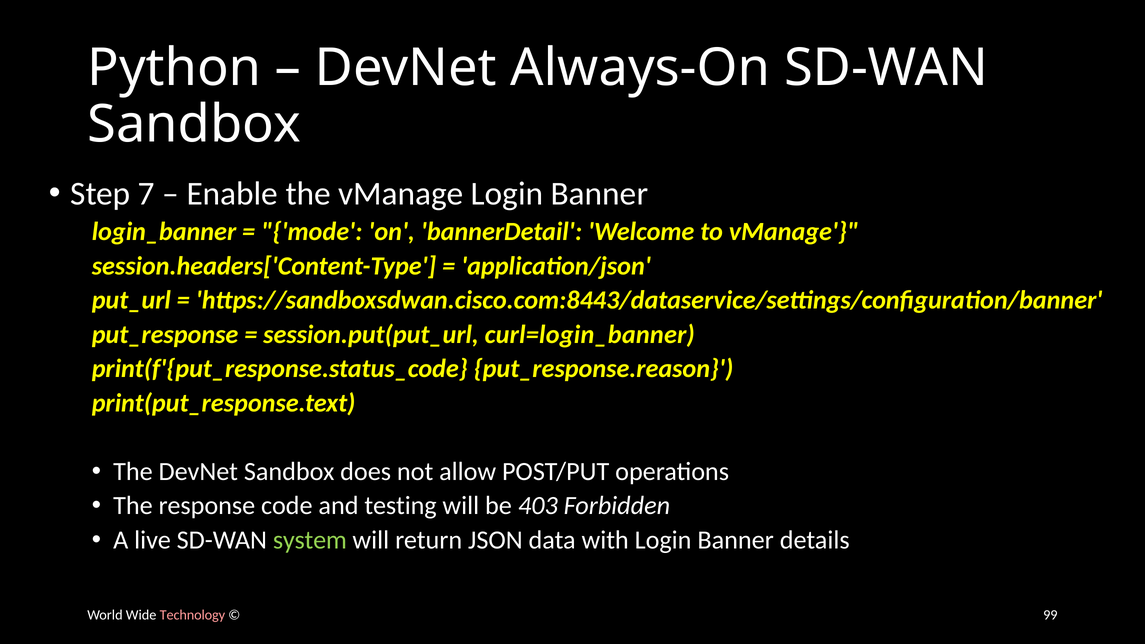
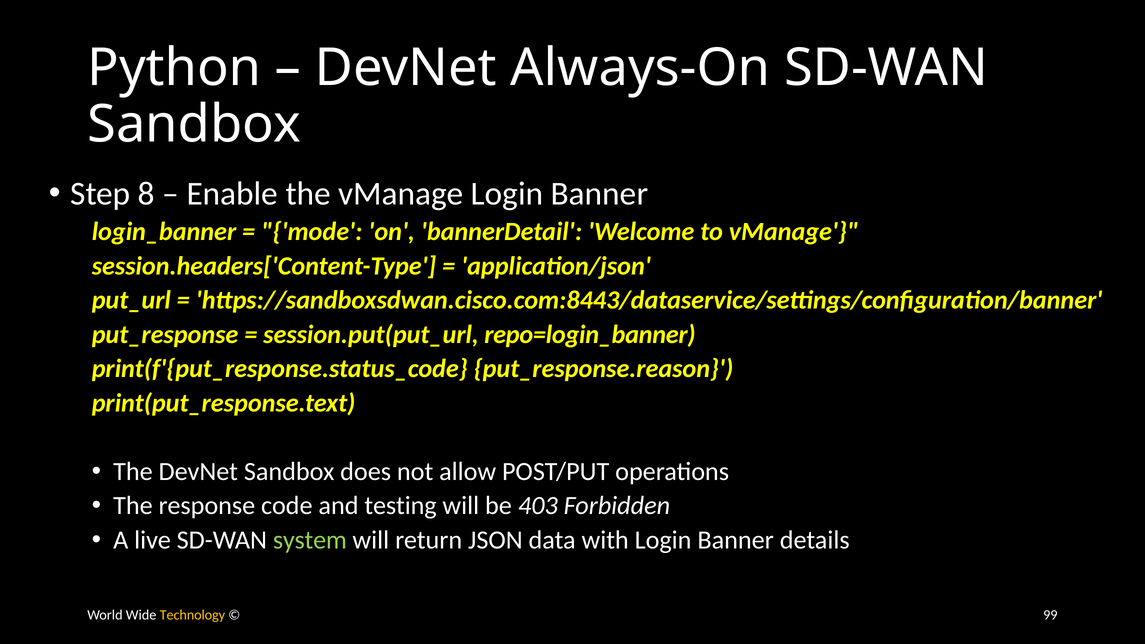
7: 7 -> 8 (146, 194)
curl=login_banner: curl=login_banner -> repo=login_banner (590, 334)
Technology colour: pink -> yellow (192, 615)
